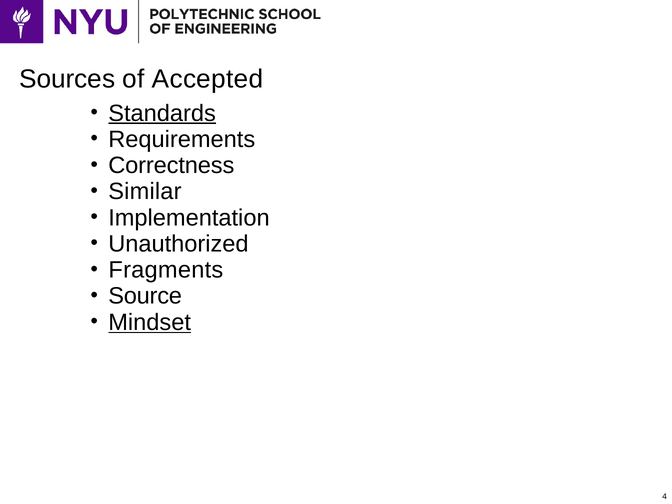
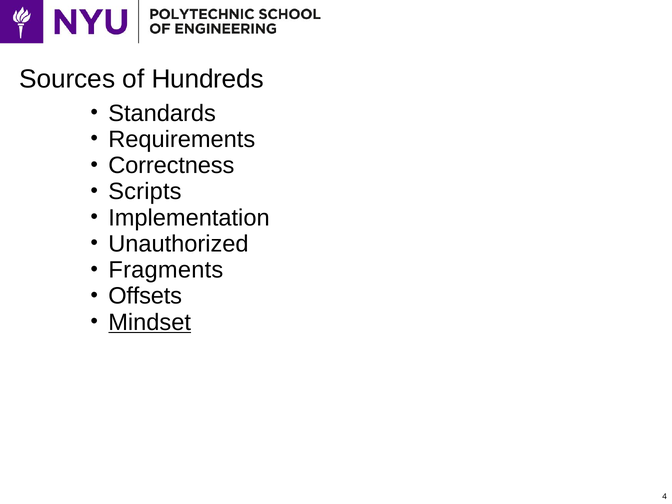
Accepted: Accepted -> Hundreds (208, 79)
Standards underline: present -> none (162, 113)
Similar: Similar -> Scripts (145, 192)
Source: Source -> Offsets (145, 296)
